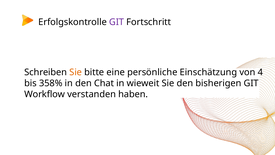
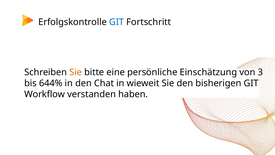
GIT colour: purple -> blue (117, 22)
4: 4 -> 3 (260, 72)
358%: 358% -> 644% (51, 83)
